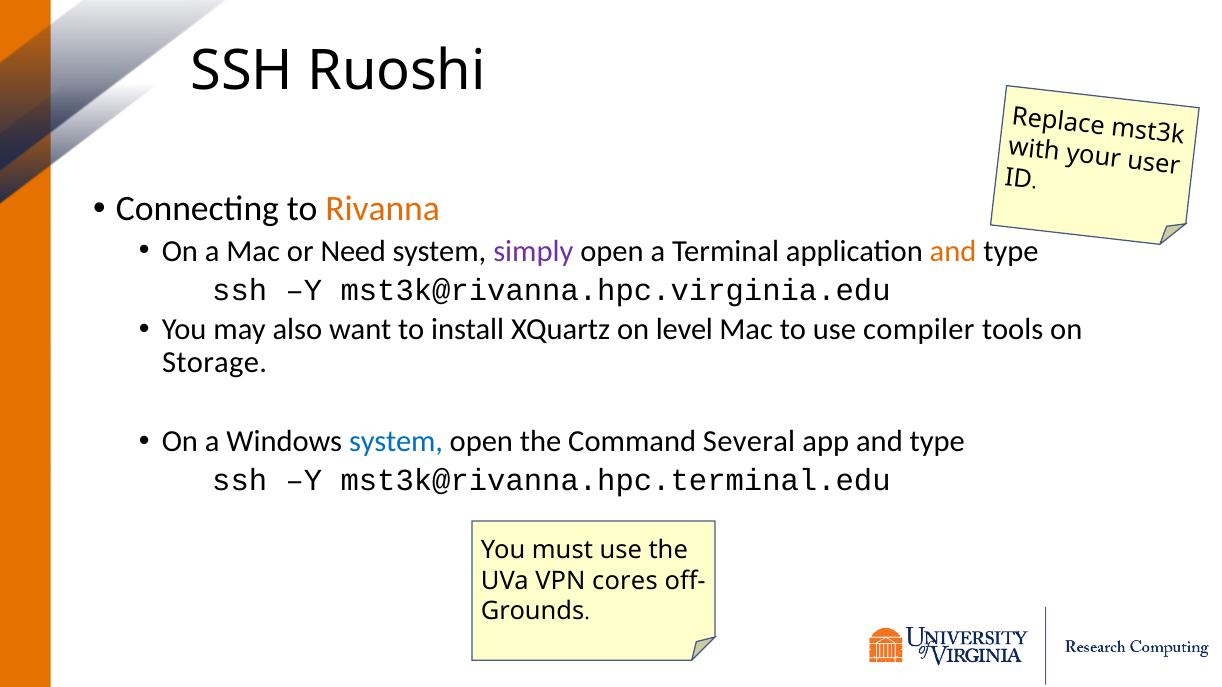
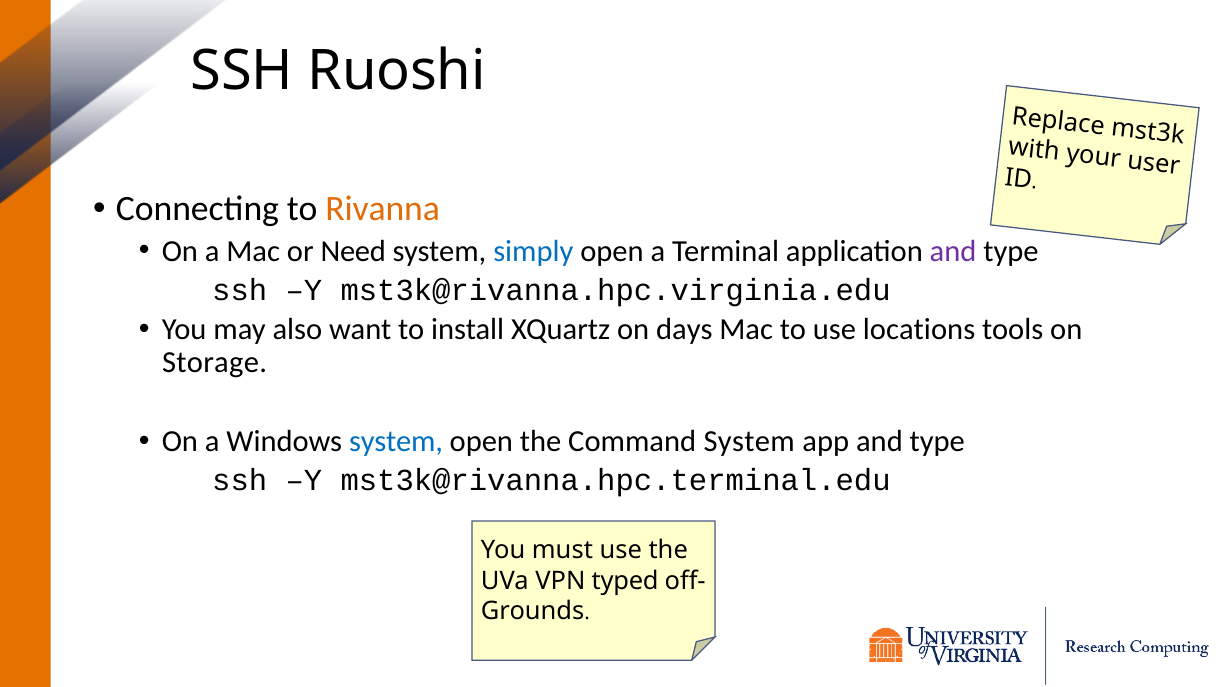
simply colour: purple -> blue (533, 251)
and colour: orange -> purple (953, 251)
level: level -> days (684, 330)
compiler: compiler -> locations (919, 330)
Command Several: Several -> System (749, 441)
cores: cores -> typed (625, 581)
